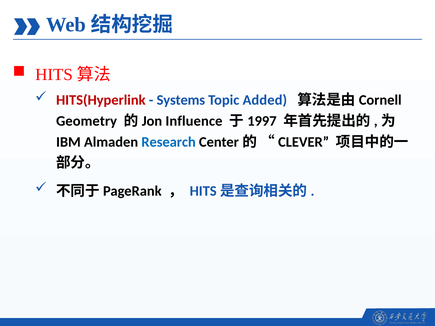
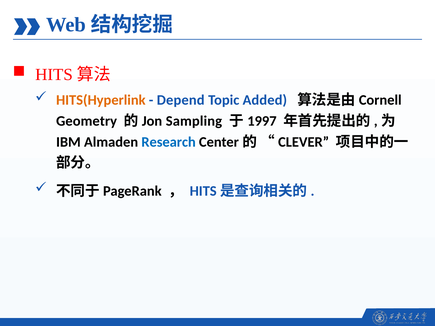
HITS(Hyperlink colour: red -> orange (101, 100)
Systems: Systems -> Depend (181, 100)
Influence: Influence -> Sampling (194, 121)
